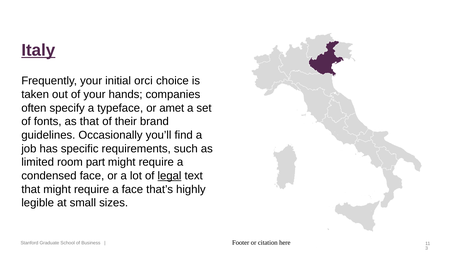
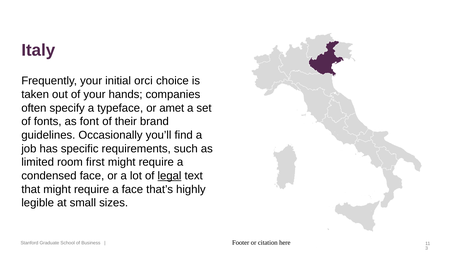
Italy underline: present -> none (38, 50)
as that: that -> font (89, 122)
part: part -> first (95, 162)
